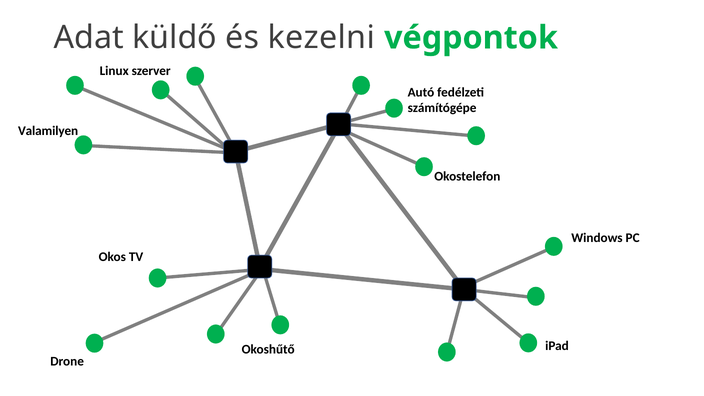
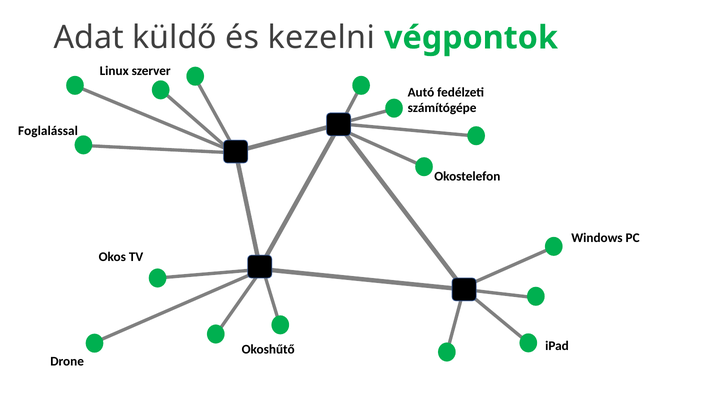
Valamilyen: Valamilyen -> Foglalással (48, 131)
